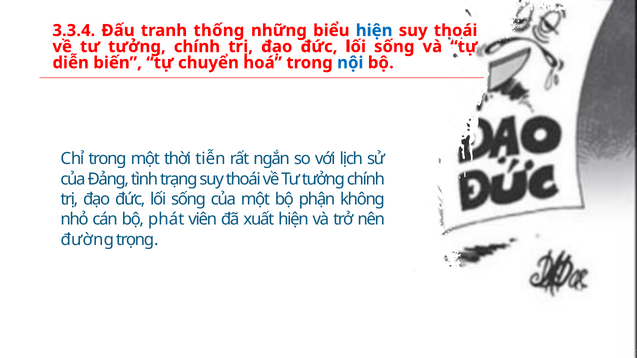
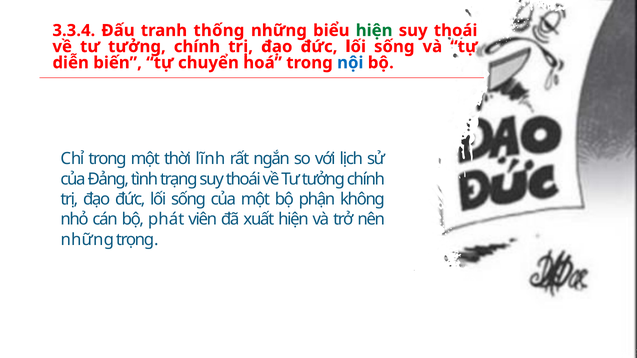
hiện colour: blue -> green (374, 31)
tiễn: tiễn -> lĩnh (210, 159)
đường: đường -> những (87, 240)
